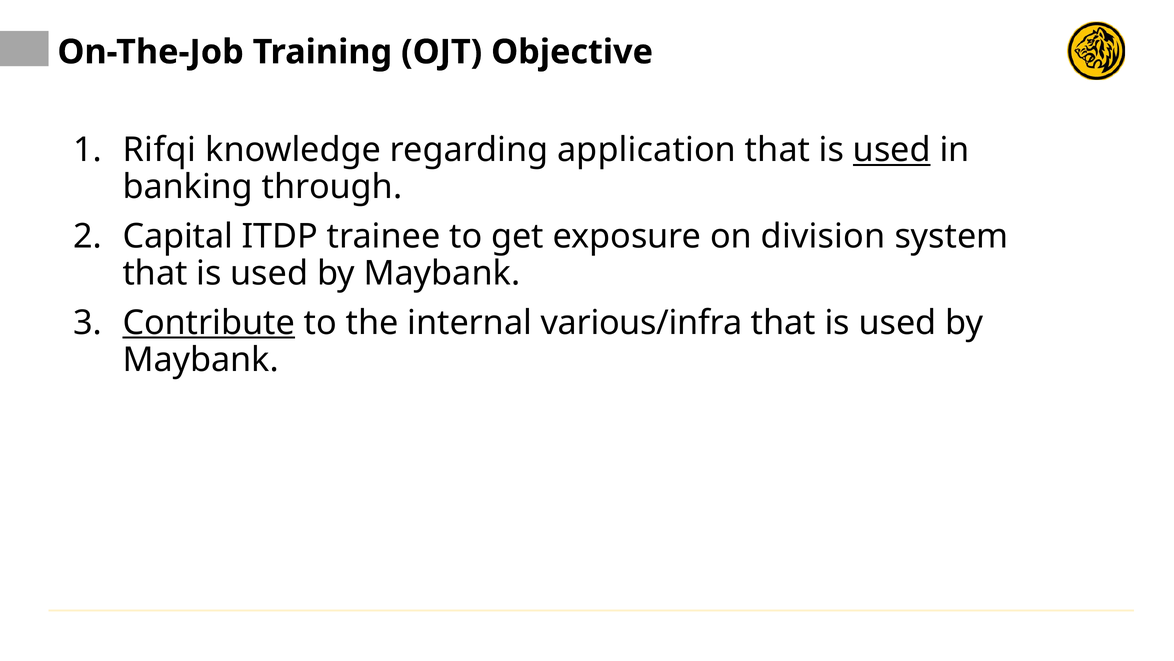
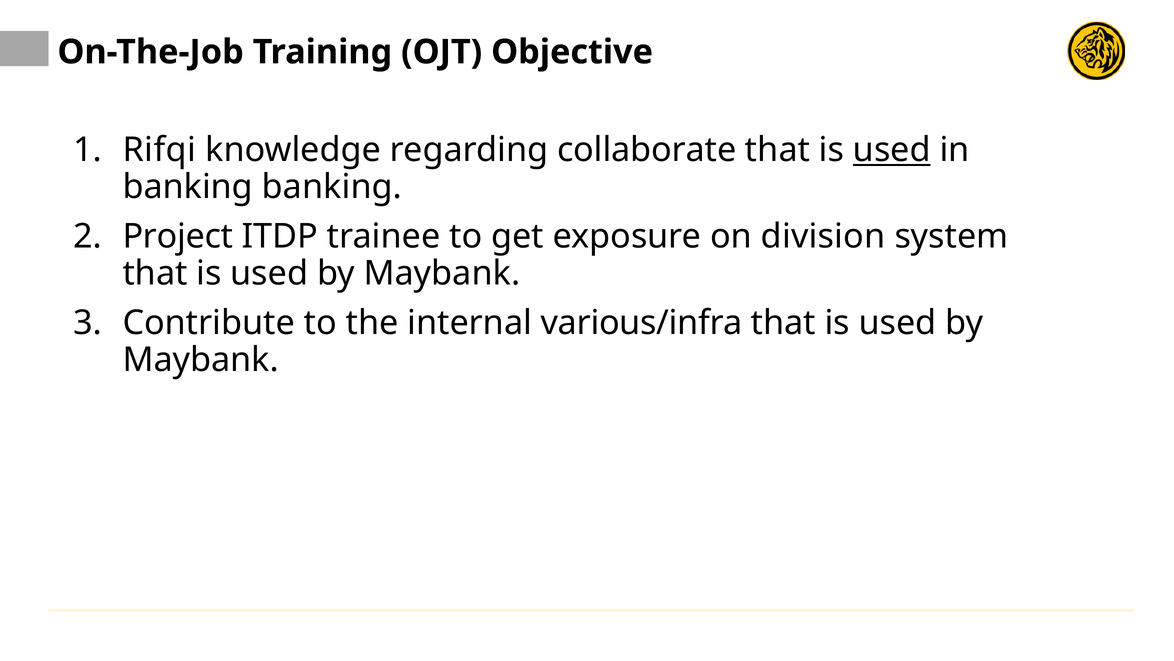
application: application -> collaborate (647, 150)
banking through: through -> banking (332, 187)
Capital: Capital -> Project (178, 236)
Contribute underline: present -> none (209, 322)
